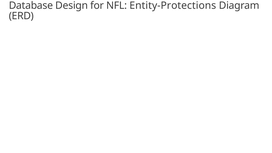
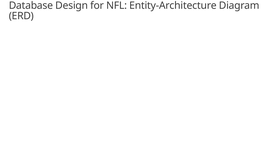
Entity-Protections: Entity-Protections -> Entity-Architecture (173, 6)
